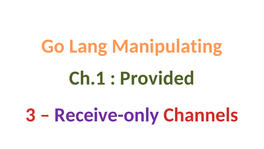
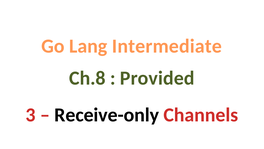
Manipulating: Manipulating -> Intermediate (167, 46)
Ch.1: Ch.1 -> Ch.8 (87, 78)
Receive-only colour: purple -> black (107, 115)
